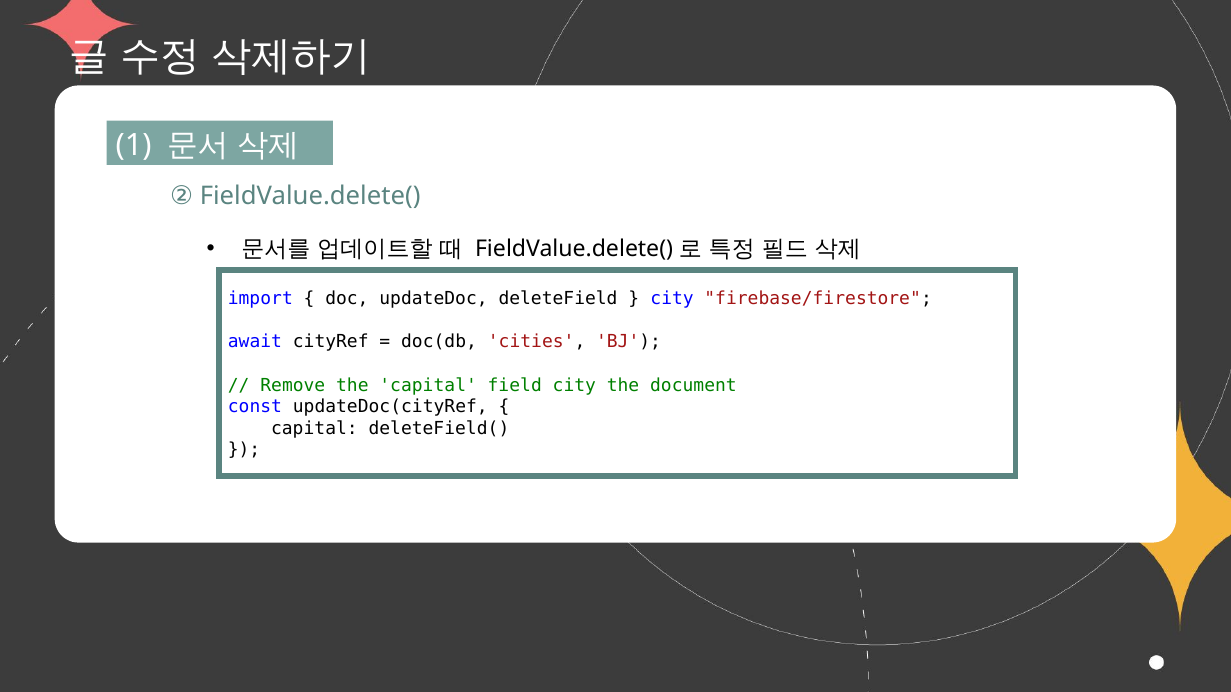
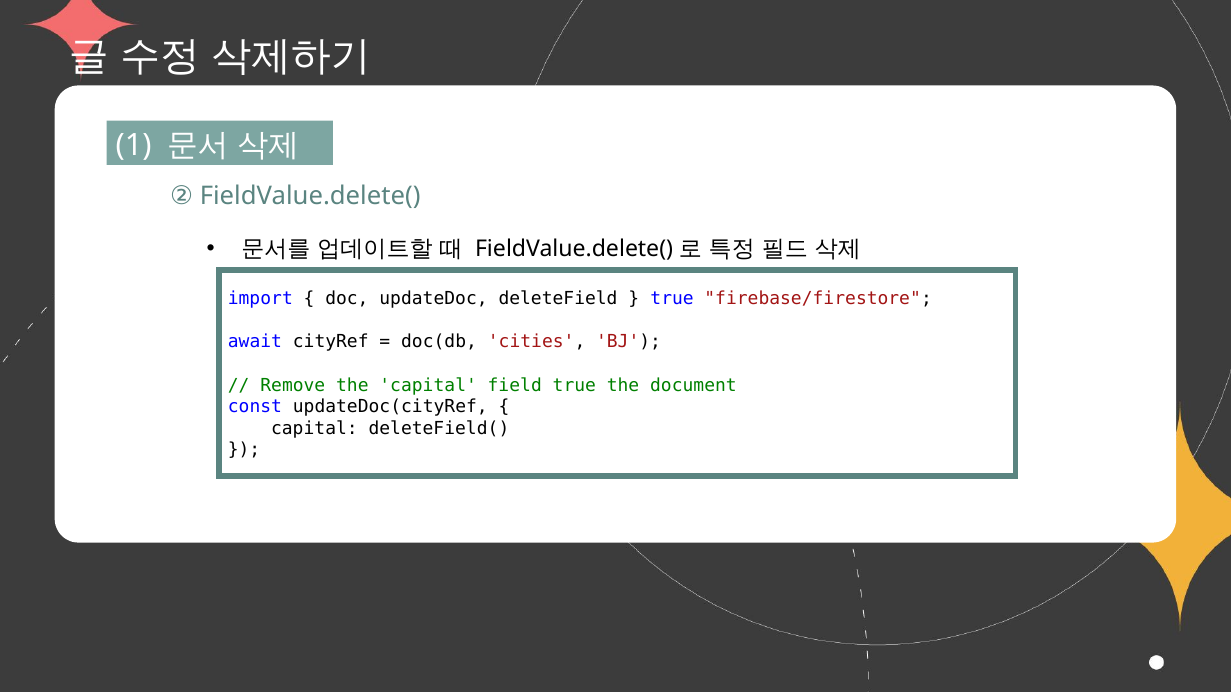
city: city -> true (672, 299)
field city: city -> true (574, 385)
